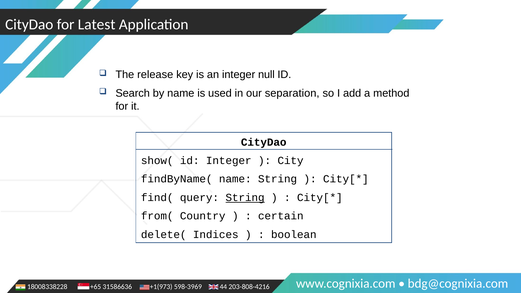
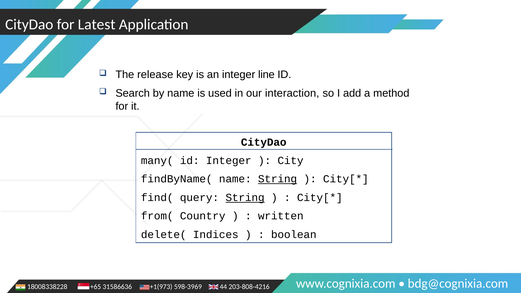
null: null -> line (266, 75)
separation: separation -> interaction (292, 93)
show(: show( -> many( (157, 161)
String underline: none -> present (278, 179)
certain: certain -> written (281, 216)
